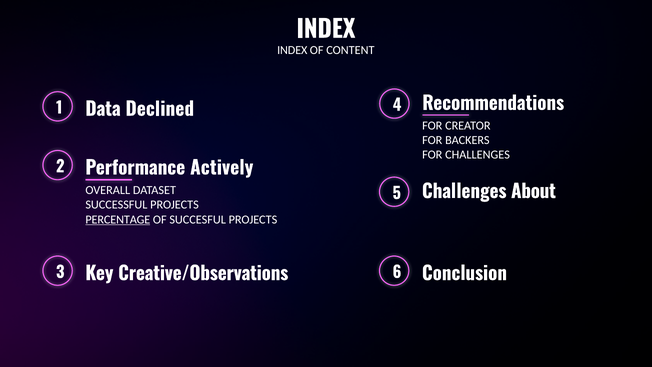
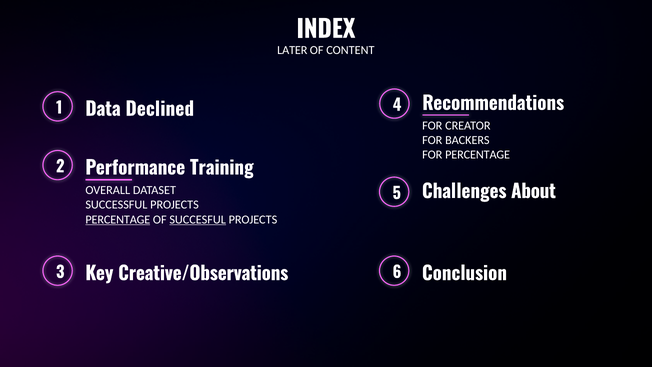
INDEX: INDEX -> LATER (292, 50)
FOR CHALLENGES: CHALLENGES -> PERCENTAGE (478, 155)
Actively: Actively -> Training (222, 168)
SUCCESFUL underline: none -> present (198, 219)
